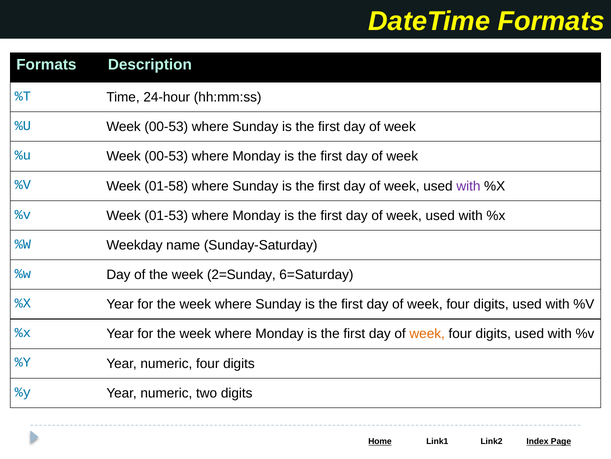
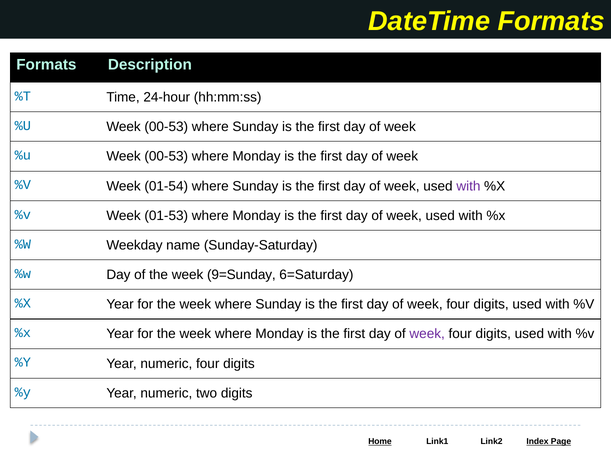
01-58: 01-58 -> 01-54 (166, 186)
2=Sunday: 2=Sunday -> 9=Sunday (241, 274)
week colour: orange -> purple (427, 333)
